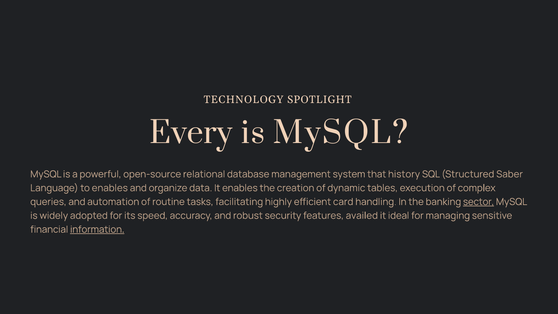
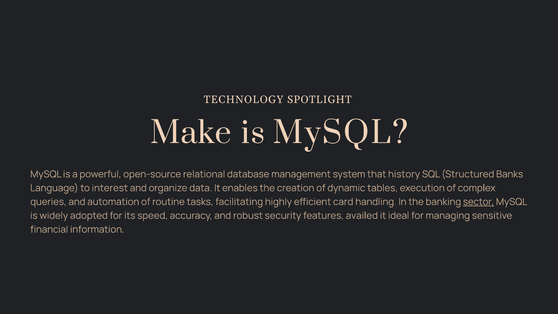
Every: Every -> Make (191, 133)
Saber: Saber -> Banks (510, 174)
to enables: enables -> interest (110, 188)
information underline: present -> none (97, 229)
